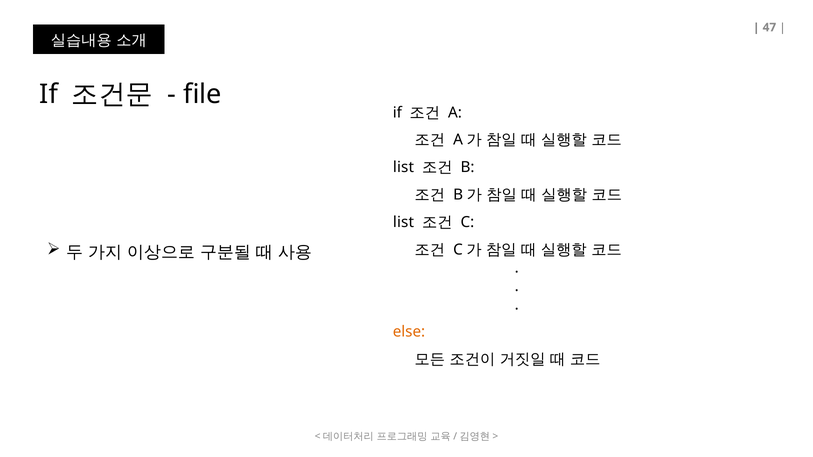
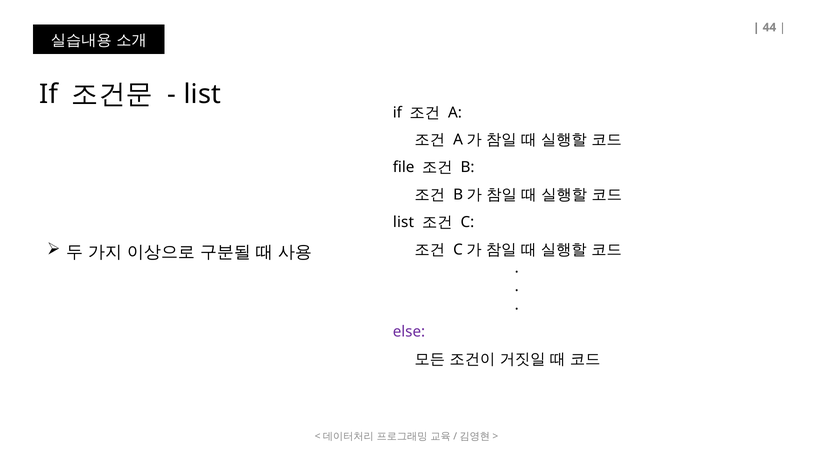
47: 47 -> 44 (769, 27)
file: file -> list (202, 95)
list: list -> file (404, 167)
else colour: orange -> purple (409, 332)
